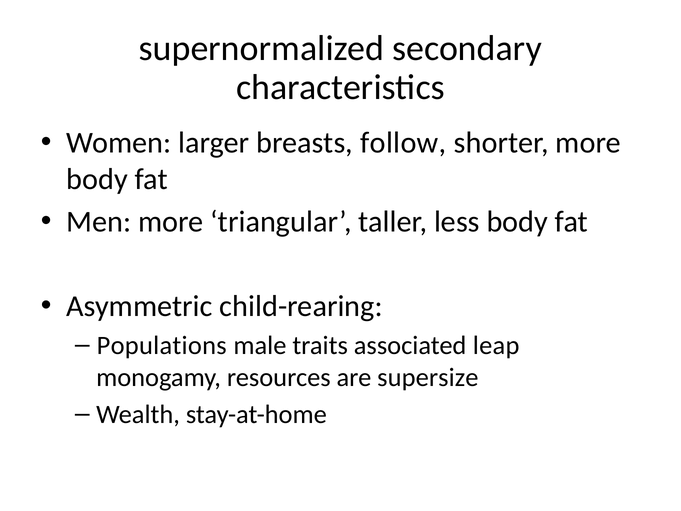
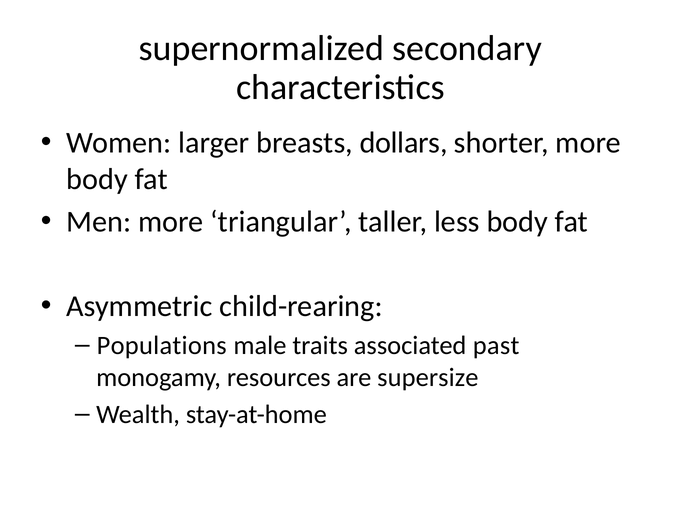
follow: follow -> dollars (404, 143)
leap: leap -> past (496, 345)
